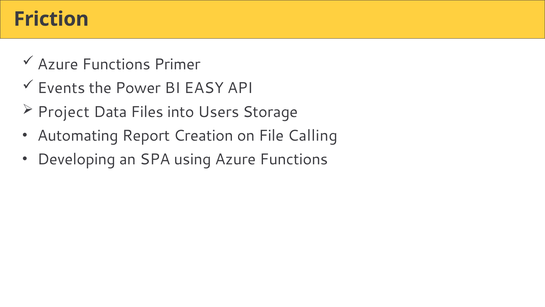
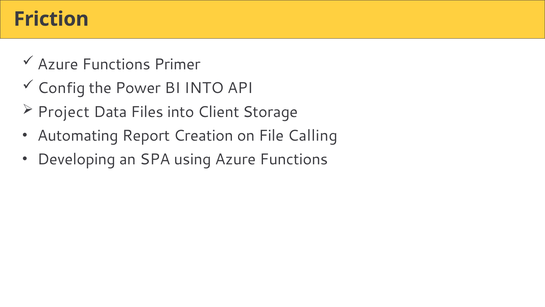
Events: Events -> Config (61, 88)
BI EASY: EASY -> INTO (204, 88)
Users: Users -> Client (219, 112)
